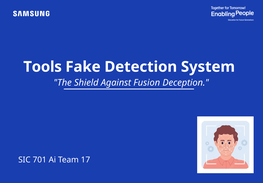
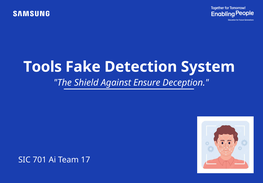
Fusion: Fusion -> Ensure (147, 82)
